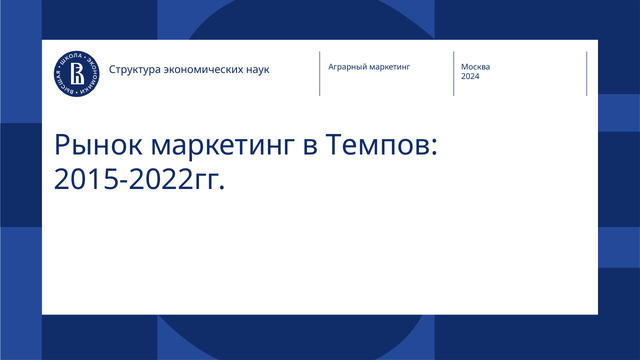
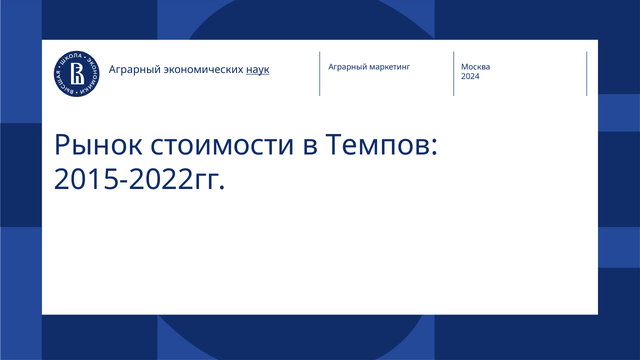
Структура: Структура -> Аграрный (135, 70)
наук underline: none -> present (258, 70)
Рынок маркетинг: маркетинг -> стоимости (223, 145)
